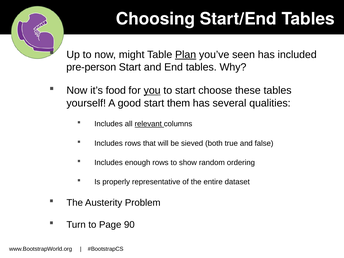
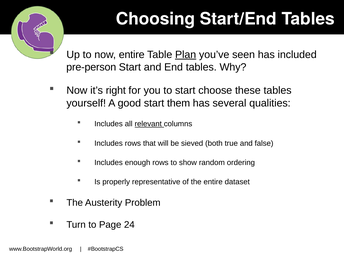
now might: might -> entire (132, 55)
food: food -> right (116, 91)
you underline: present -> none (152, 91)
90: 90 -> 24 (129, 225)
